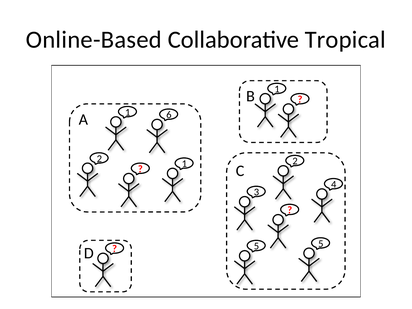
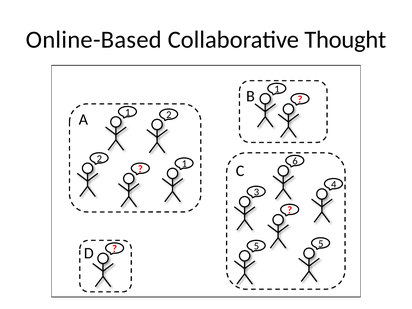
Tropical: Tropical -> Thought (346, 40)
1 6: 6 -> 2 (169, 115)
1 2: 2 -> 6 (295, 161)
